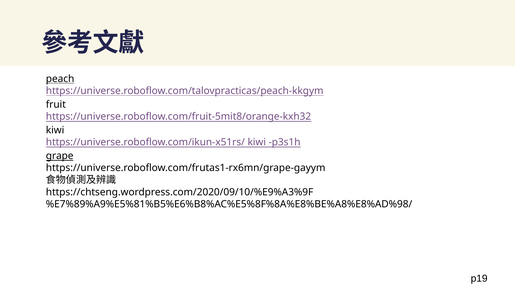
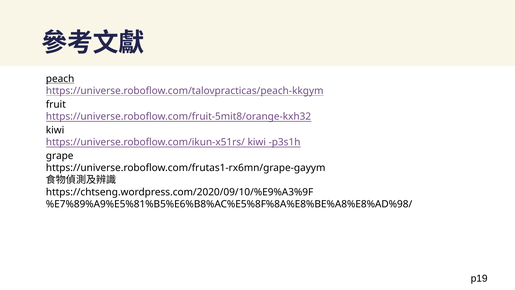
grape underline: present -> none (60, 156)
